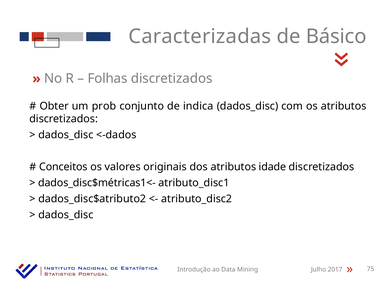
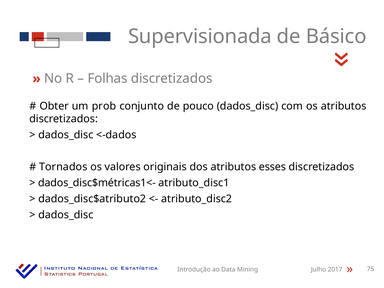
Caracterizadas: Caracterizadas -> Supervisionada (200, 36)
indica: indica -> pouco (198, 106)
Conceitos: Conceitos -> Tornados (63, 167)
idade: idade -> esses (272, 167)
